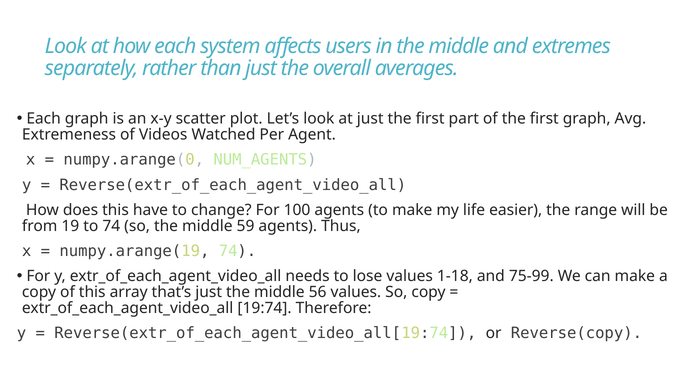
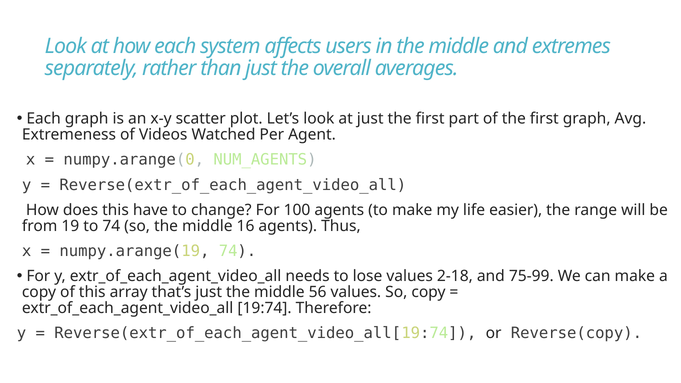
59: 59 -> 16 (246, 226)
1-18: 1-18 -> 2-18 (455, 276)
